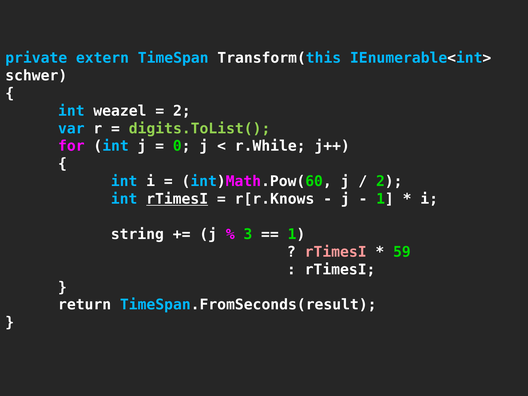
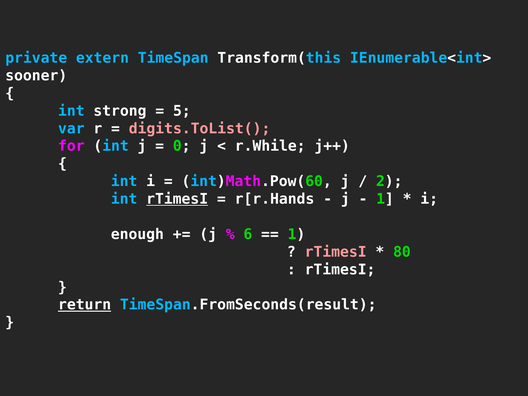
schwer: schwer -> sooner (36, 76)
weazel: weazel -> strong (120, 111)
2: 2 -> 5 (182, 111)
digits.ToList( colour: light green -> pink (200, 129)
r[r.Knows: r[r.Knows -> r[r.Hands (275, 199)
string: string -> enough (137, 234)
3: 3 -> 6 (248, 234)
59: 59 -> 80 (402, 252)
return underline: none -> present (85, 305)
